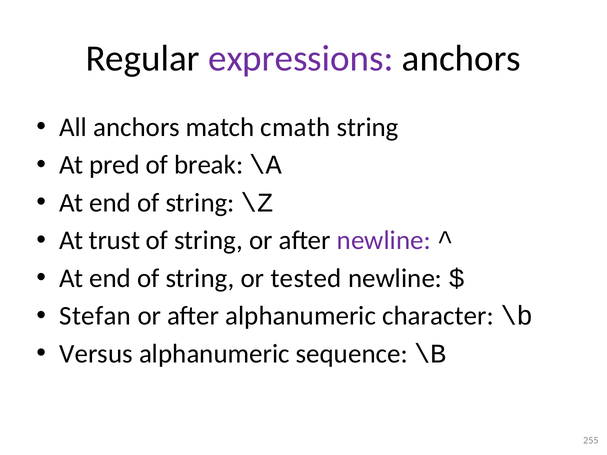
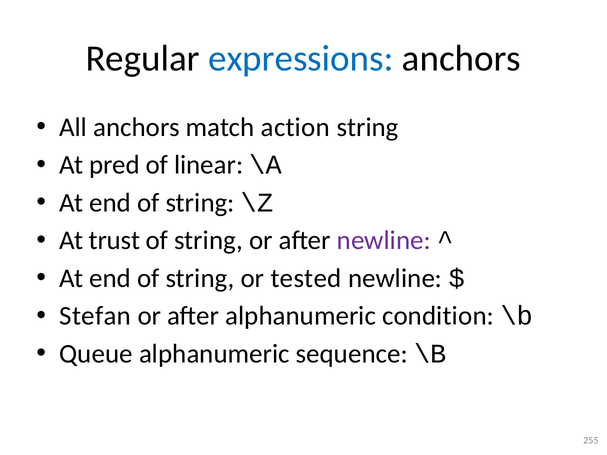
expressions colour: purple -> blue (301, 59)
cmath: cmath -> action (295, 127)
break: break -> linear (209, 165)
character: character -> condition (438, 316)
Versus: Versus -> Queue (96, 354)
